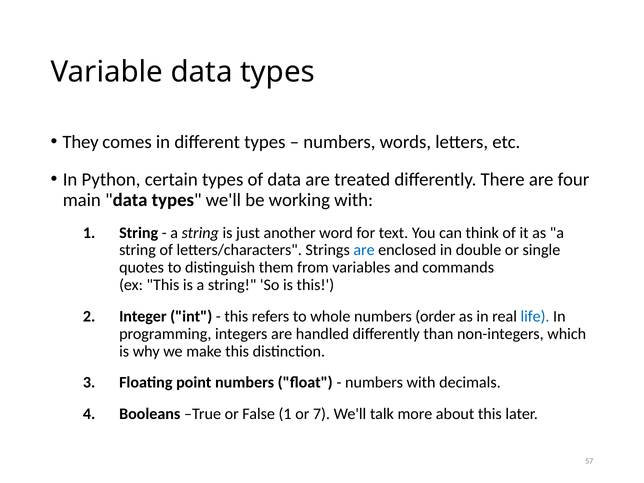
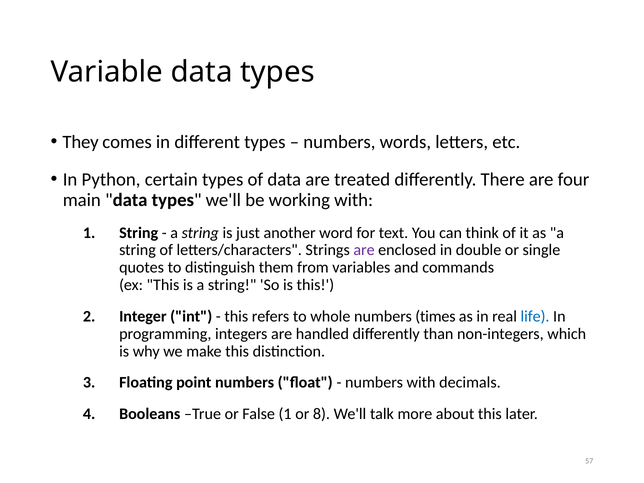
are colour: blue -> purple (364, 250)
order: order -> times (435, 316)
7: 7 -> 8 (321, 414)
